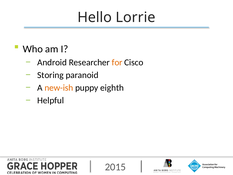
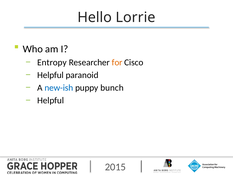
Android: Android -> Entropy (52, 62)
Storing: Storing -> Helpful (50, 75)
new-ish colour: orange -> blue (59, 88)
eighth: eighth -> bunch (112, 88)
